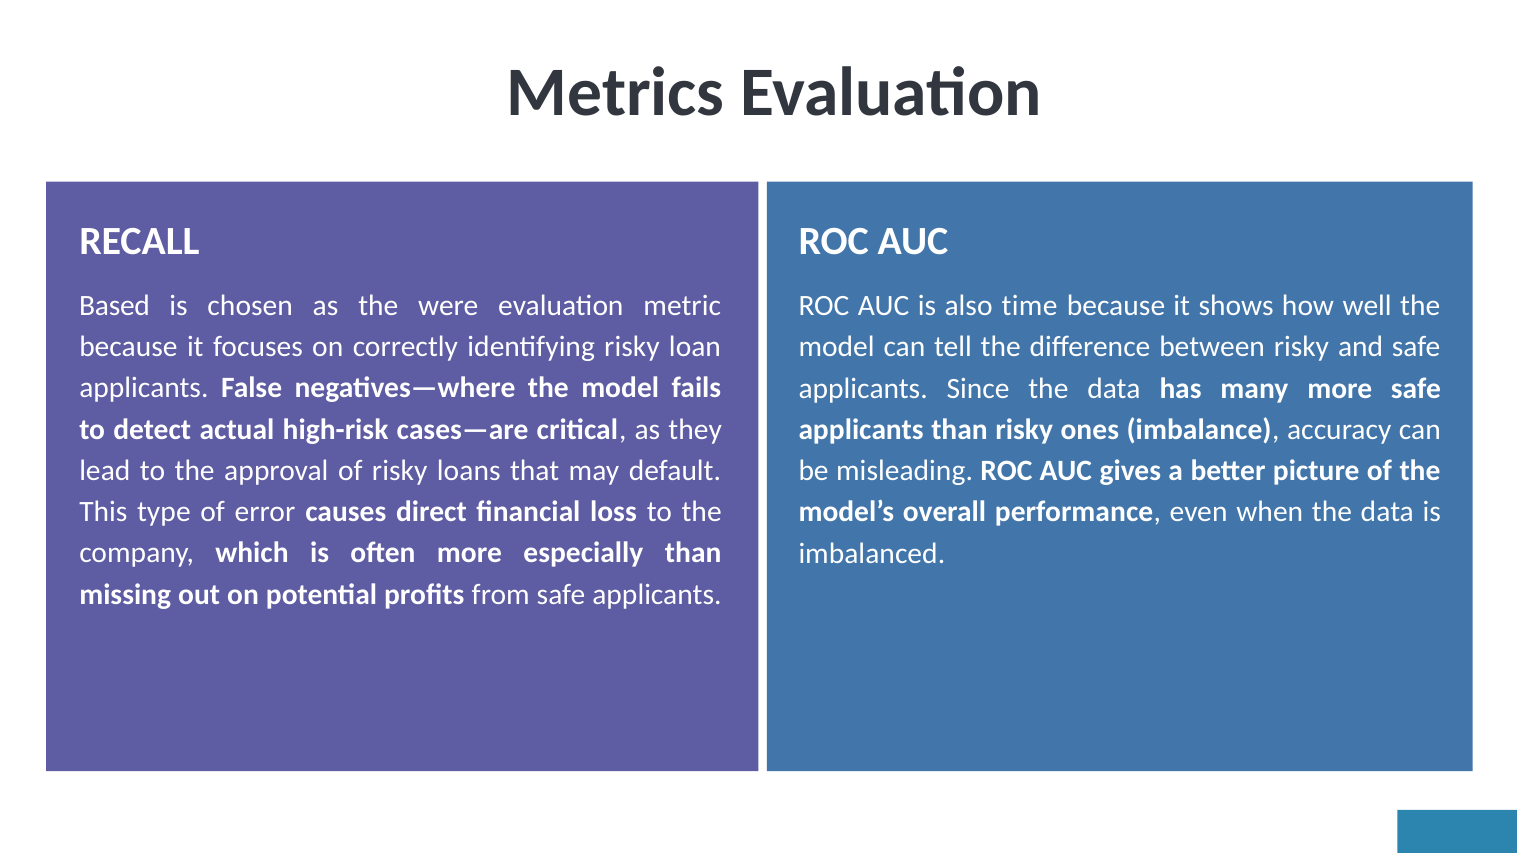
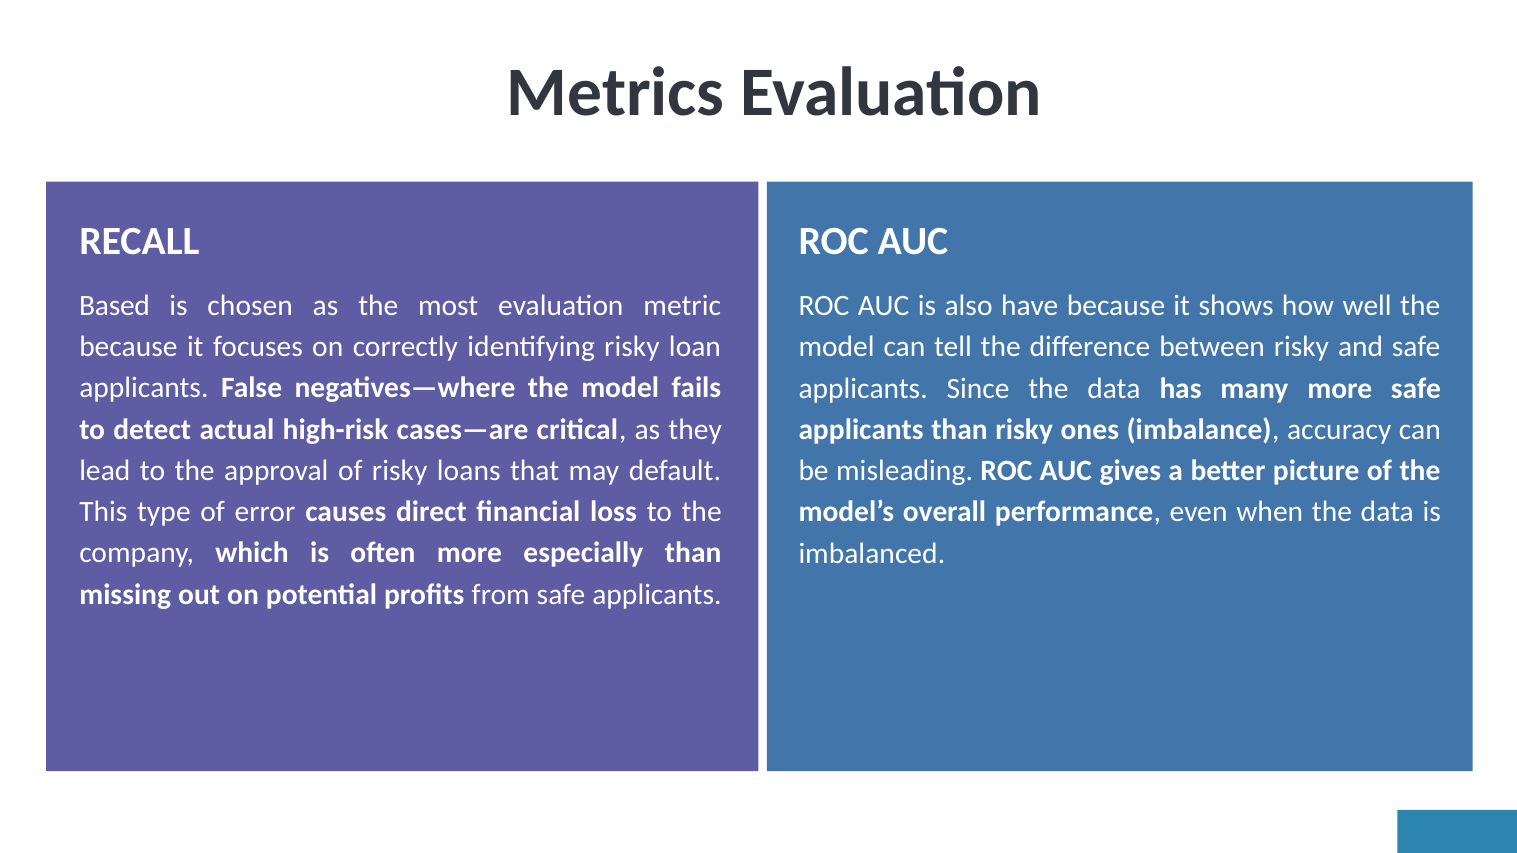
were: were -> most (448, 306)
time: time -> have (1030, 306)
